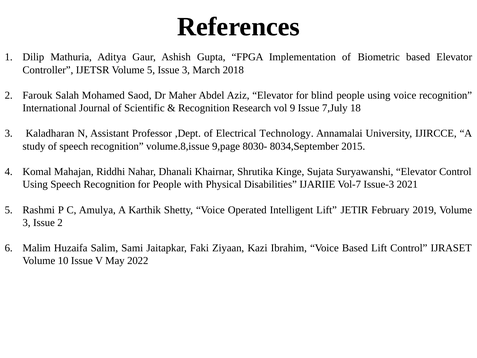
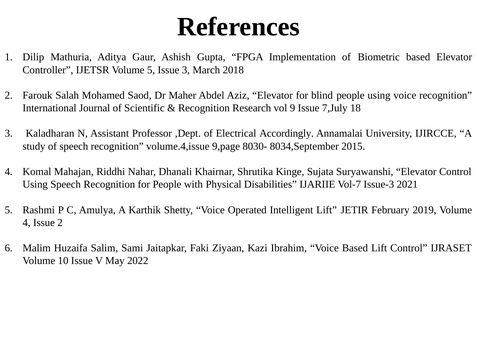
Technology: Technology -> Accordingly (287, 133)
volume.8,issue: volume.8,issue -> volume.4,issue (178, 146)
3: 3 -> 4 (27, 222)
